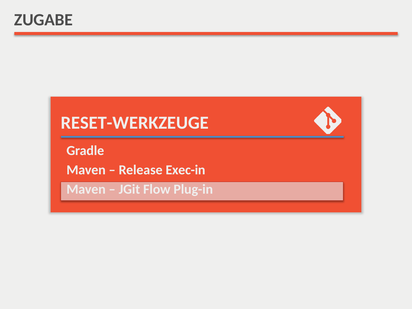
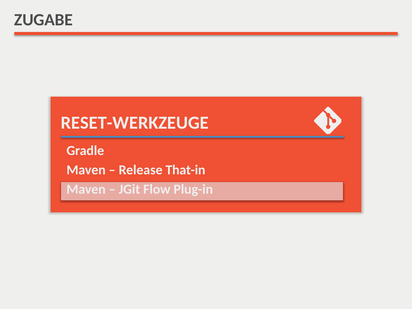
Exec-in: Exec-in -> That-in (185, 170)
